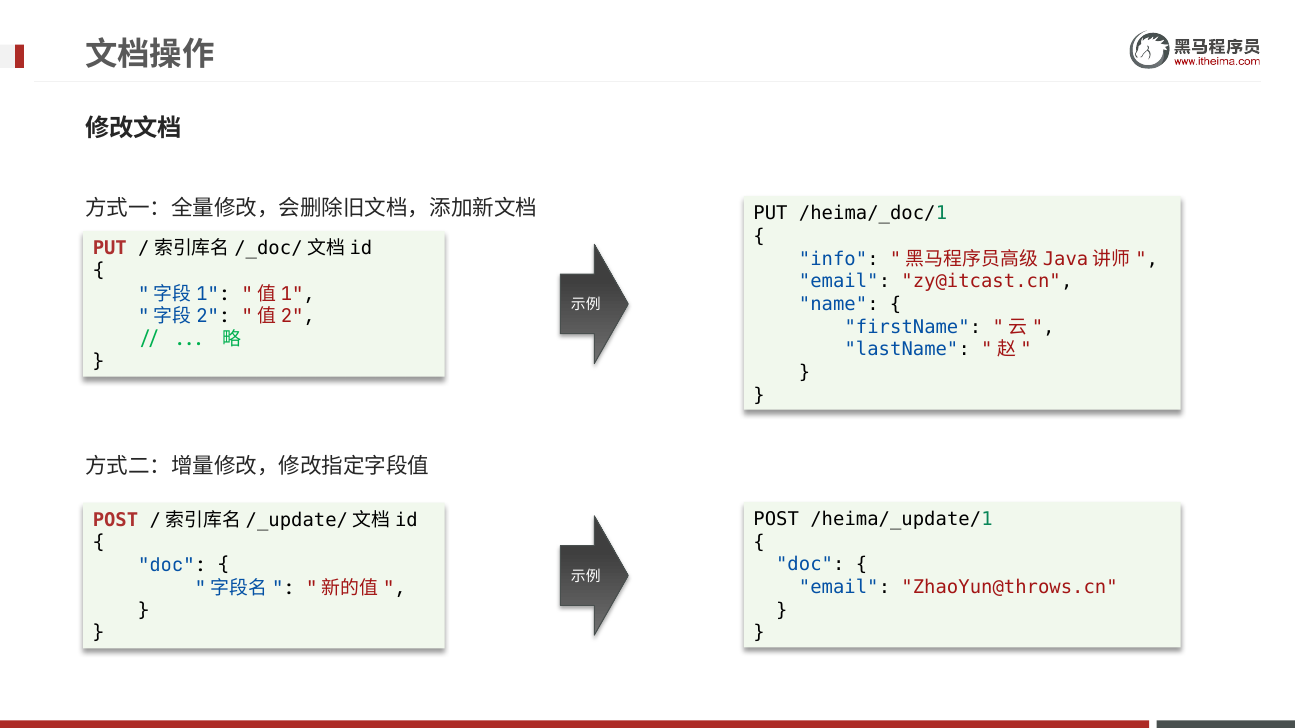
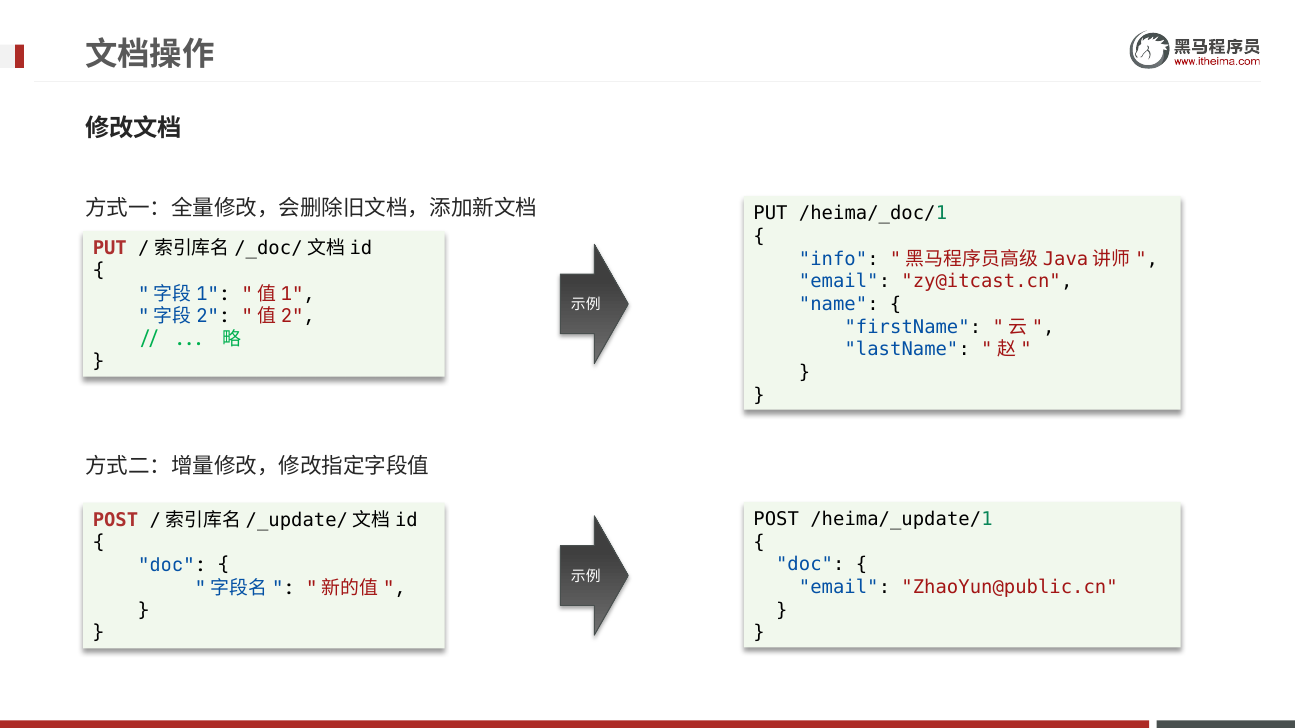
ZhaoYun@throws.cn: ZhaoYun@throws.cn -> ZhaoYun@public.cn (1010, 588)
